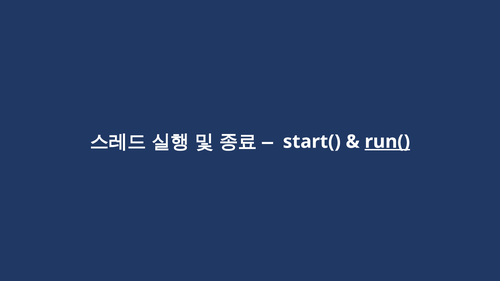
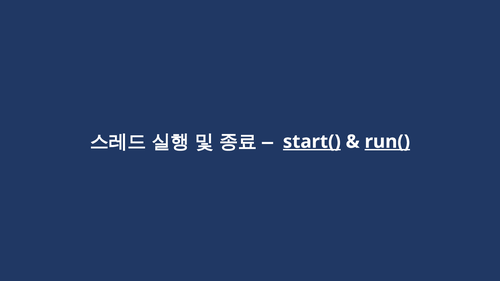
start( underline: none -> present (312, 142)
